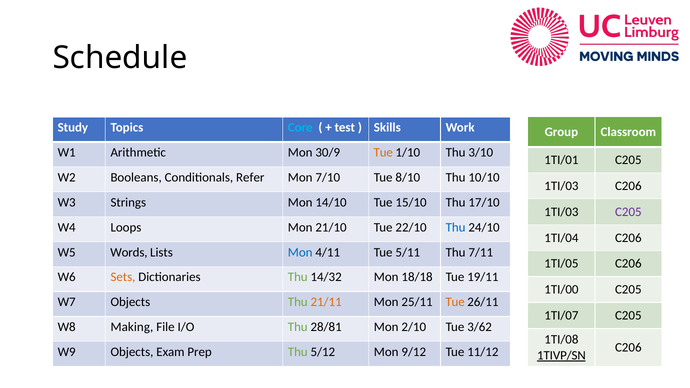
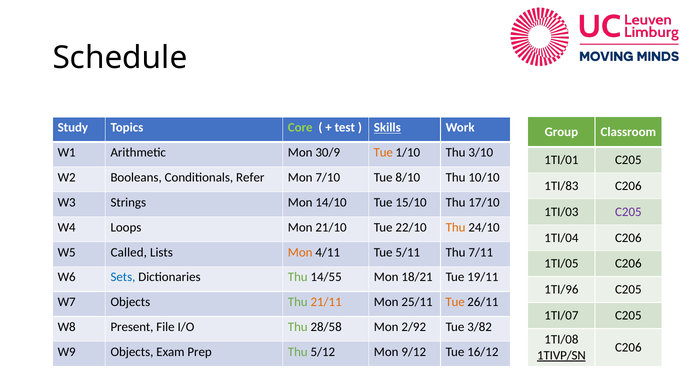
Core colour: light blue -> light green (300, 128)
Skills underline: none -> present (387, 128)
1TI/03: 1TI/03 -> 1TI/83 (561, 186)
Thu colour: blue -> orange (456, 227)
Words: Words -> Called (129, 252)
Mon colour: blue -> orange (300, 252)
Sets colour: orange -> blue (123, 277)
14/32: 14/32 -> 14/55 (326, 277)
18/18: 18/18 -> 18/21 (417, 277)
1TI/00: 1TI/00 -> 1TI/96 (561, 290)
Making: Making -> Present (132, 327)
28/81: 28/81 -> 28/58 (326, 327)
2/10: 2/10 -> 2/92 (414, 327)
3/62: 3/62 -> 3/82 (480, 327)
11/12: 11/12 -> 16/12 (483, 352)
